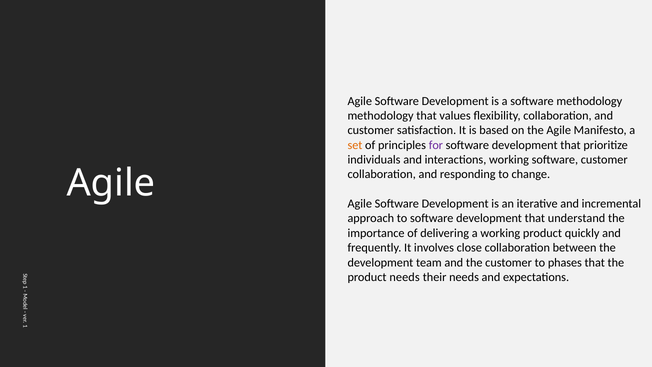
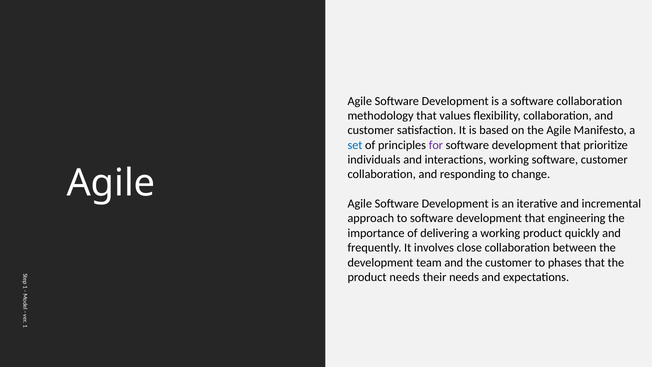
software methodology: methodology -> collaboration (589, 101)
set colour: orange -> blue (355, 145)
understand: understand -> engineering (577, 218)
